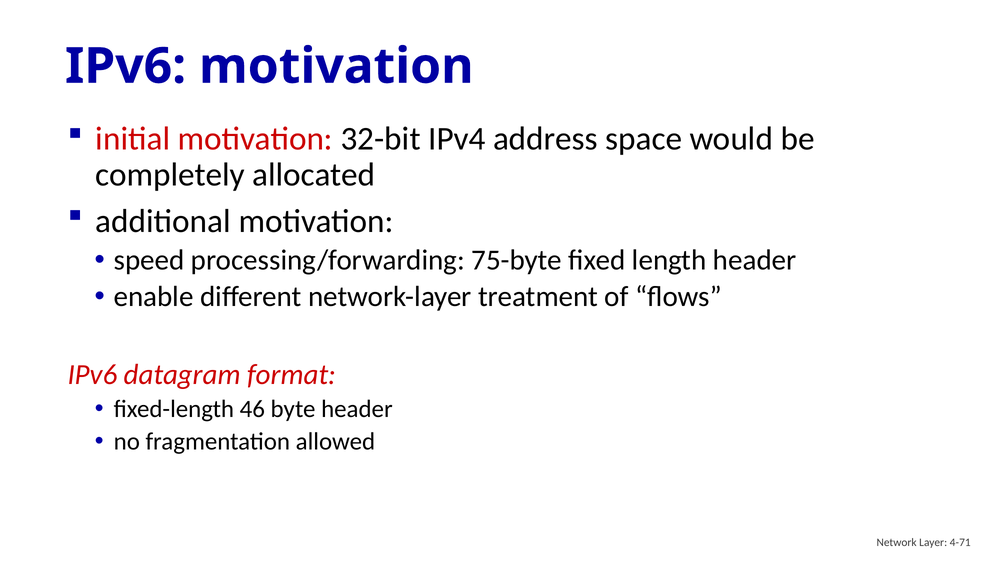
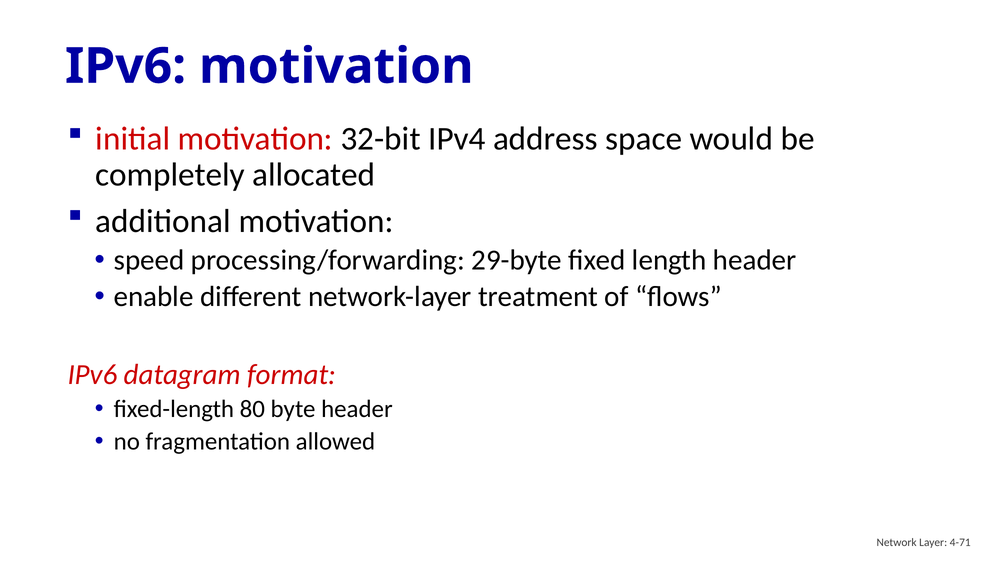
75-byte: 75-byte -> 29-byte (517, 260)
46: 46 -> 80 (252, 409)
